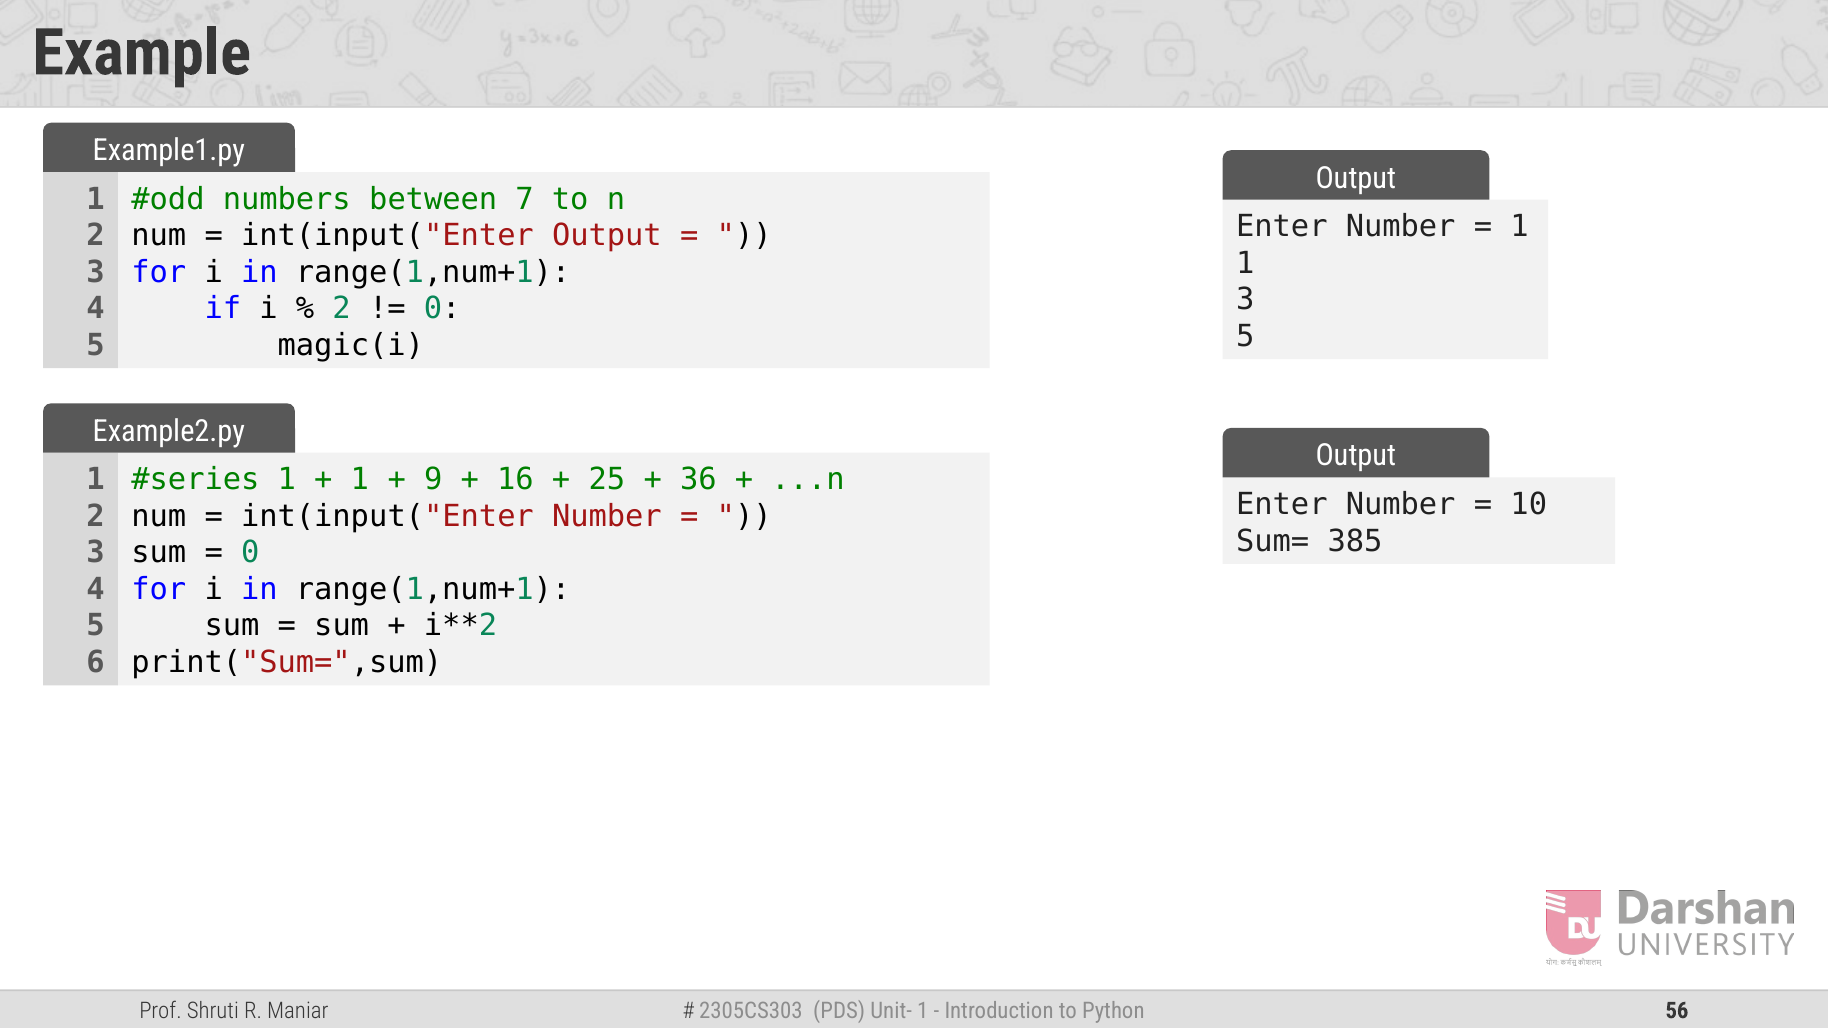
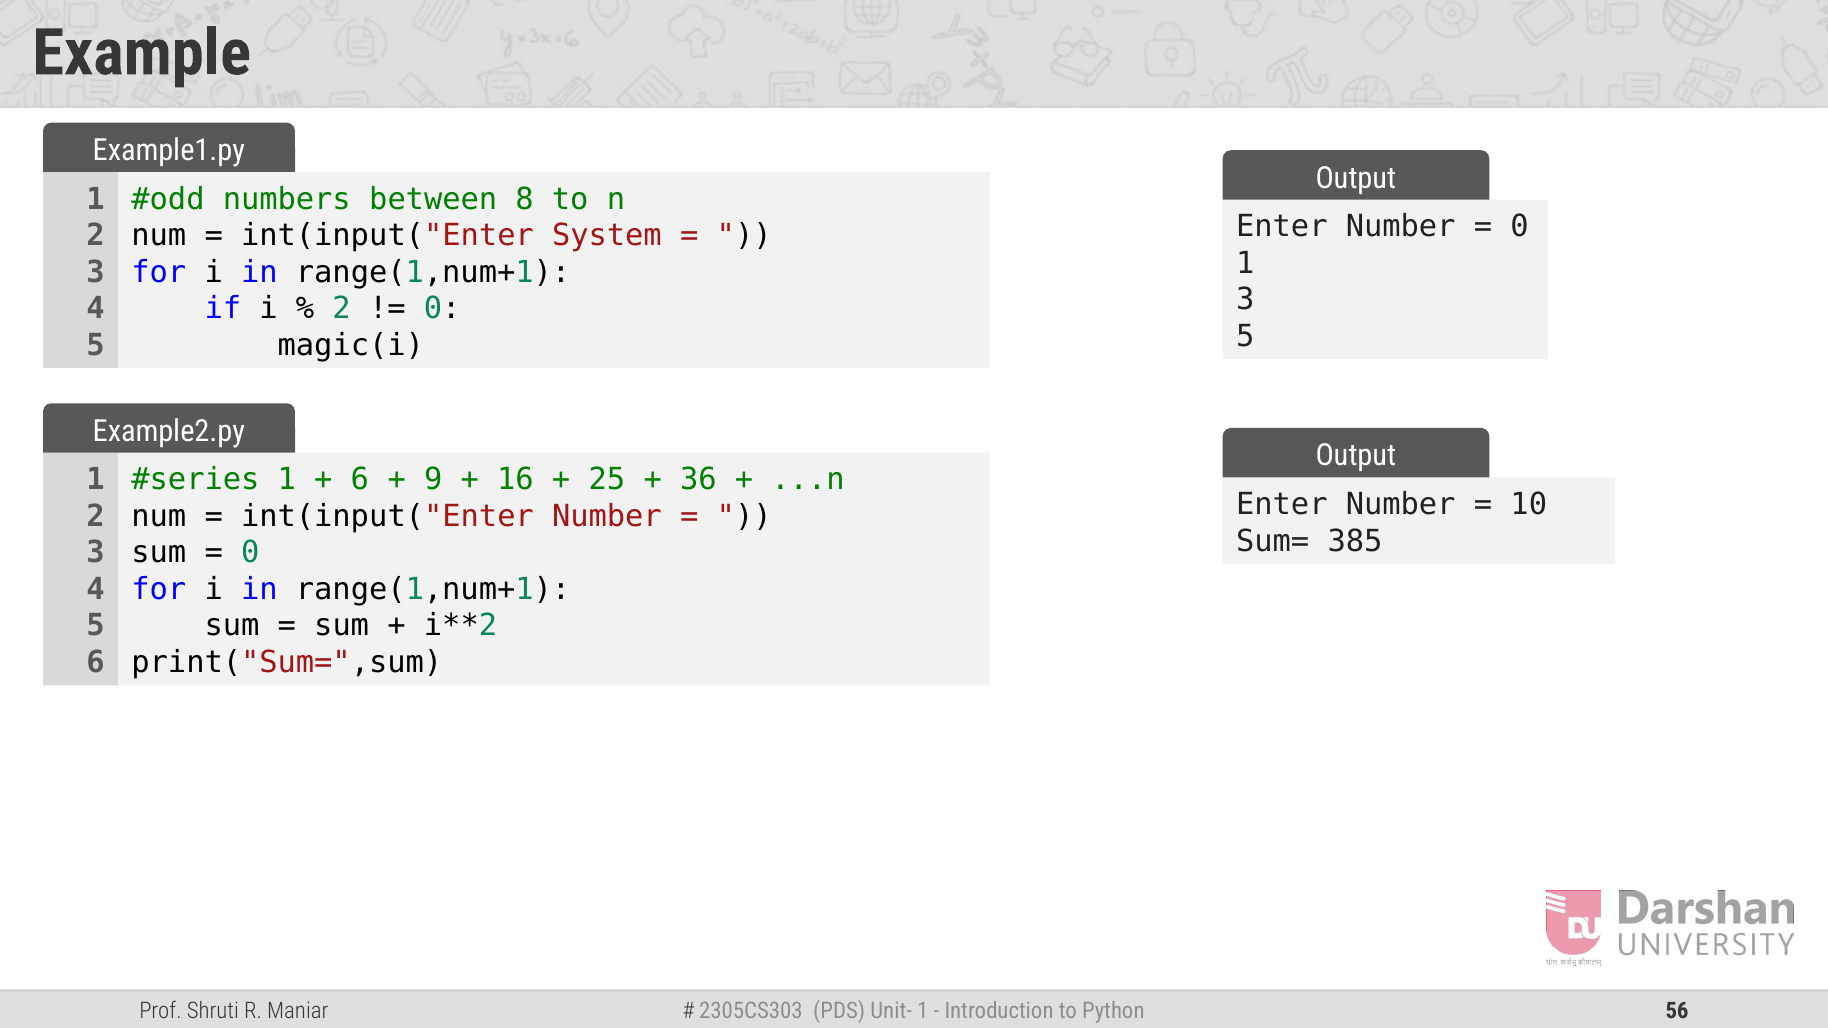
7: 7 -> 8 (525, 199)
1: 1 -> 0 (1520, 227)
int(input("Enter Output: Output -> System (607, 236)
1: 1 -> 6 (360, 480)
